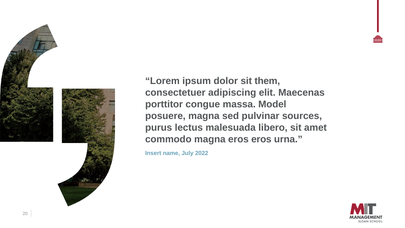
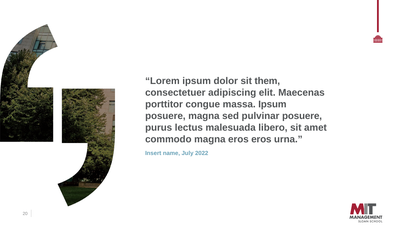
massa Model: Model -> Ipsum (272, 104)
pulvinar sources: sources -> posuere (302, 116)
